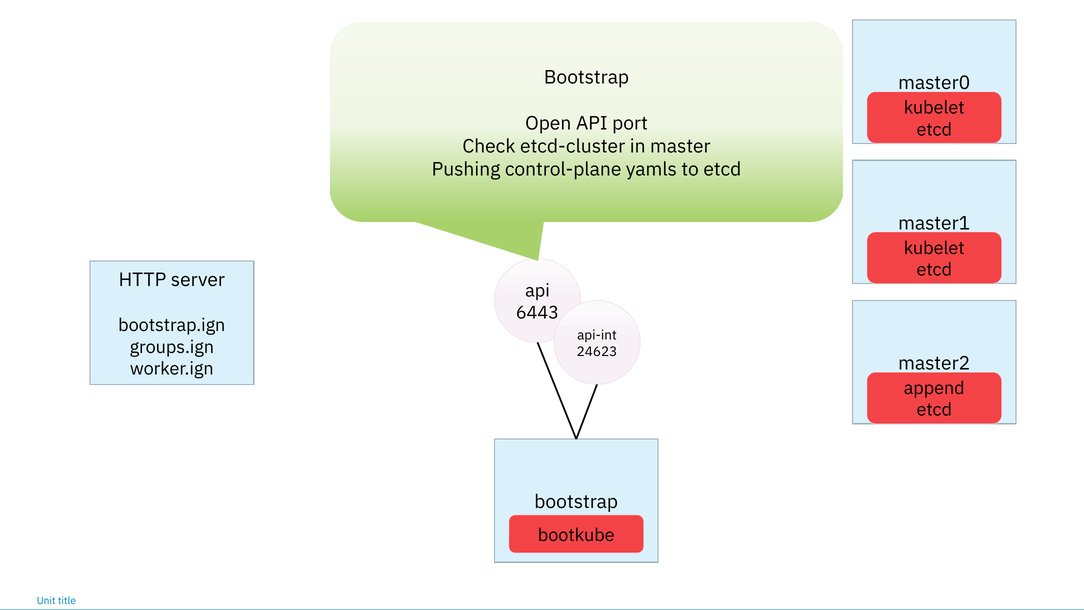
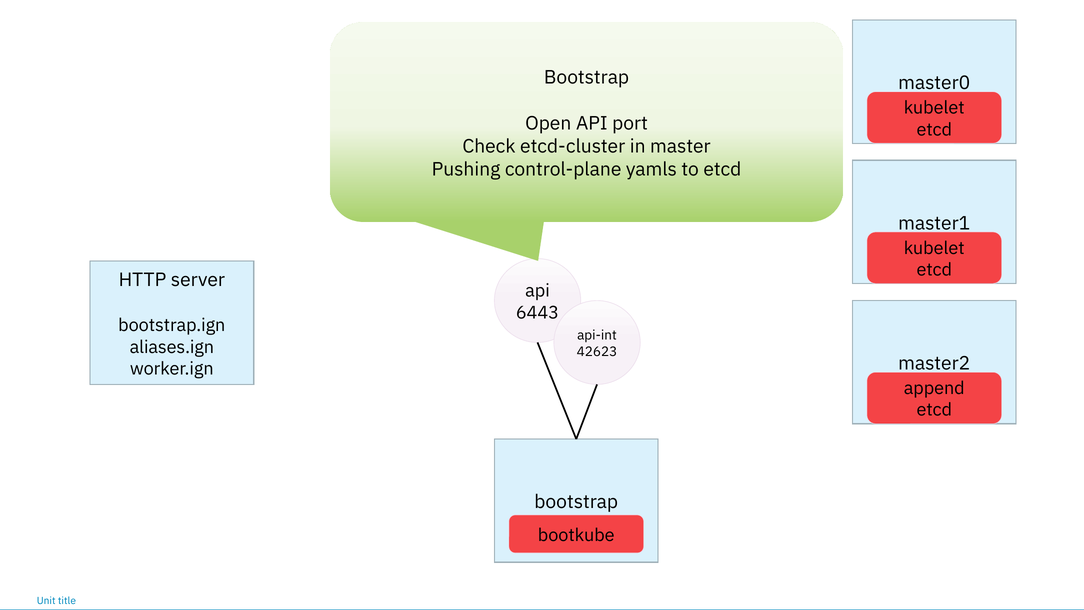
groups.ign: groups.ign -> aliases.ign (172, 347)
24623: 24623 -> 42623 (597, 351)
